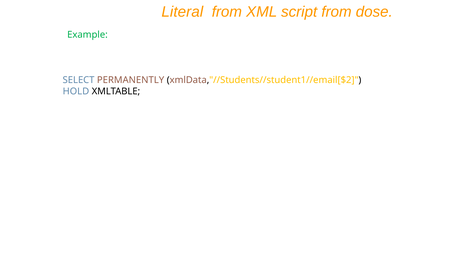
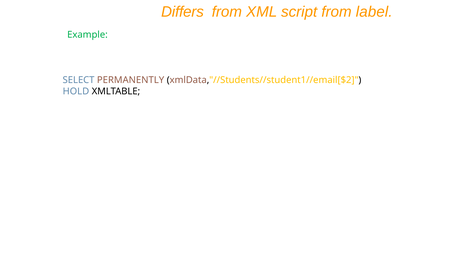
Literal: Literal -> Differs (182, 12)
dose: dose -> label (374, 12)
